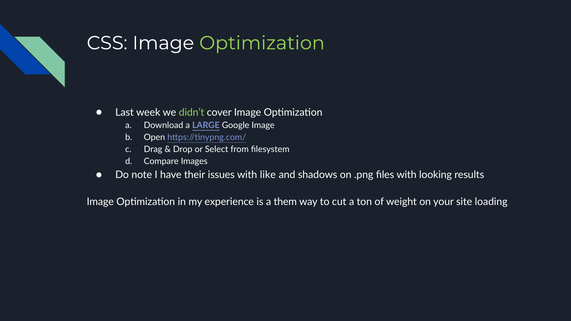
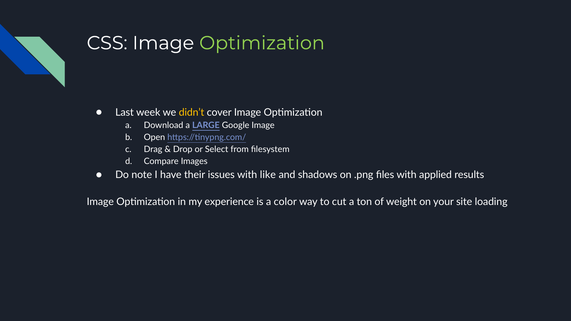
didn’t colour: light green -> yellow (191, 112)
looking: looking -> applied (436, 175)
them: them -> color (285, 202)
